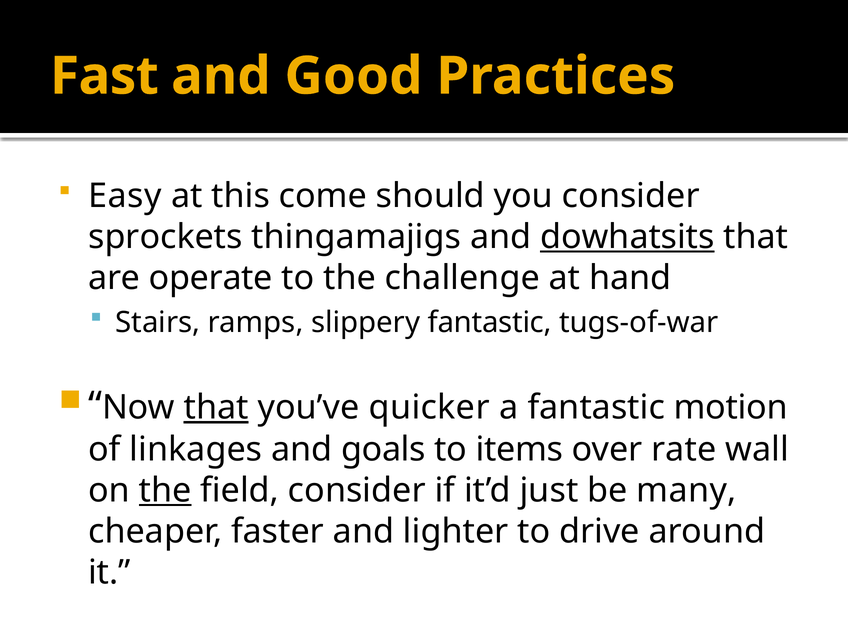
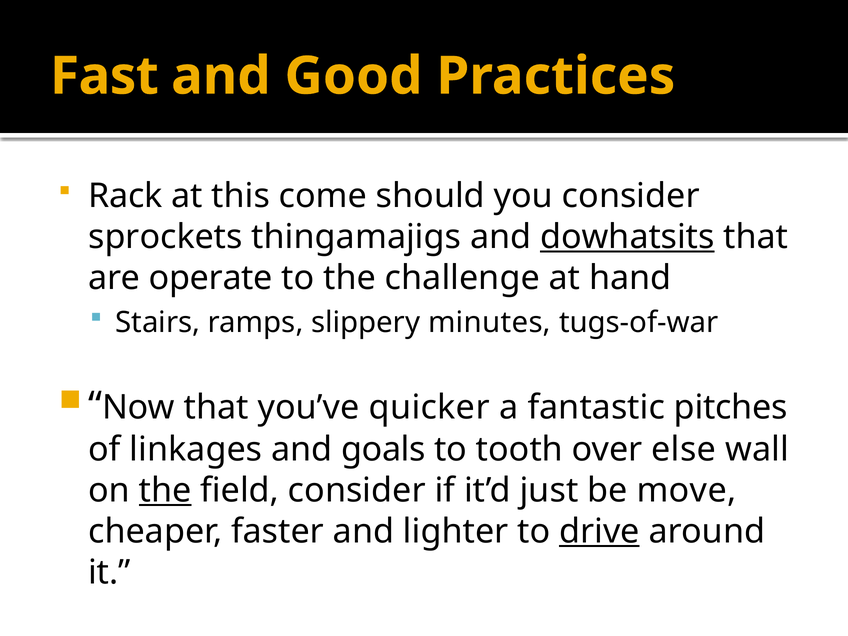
Easy: Easy -> Rack (125, 196)
slippery fantastic: fantastic -> minutes (489, 322)
that underline: present -> none (216, 408)
motion: motion -> pitches (731, 408)
items: items -> tooth (519, 449)
rate: rate -> else (684, 449)
many: many -> move (686, 490)
drive underline: none -> present (599, 531)
